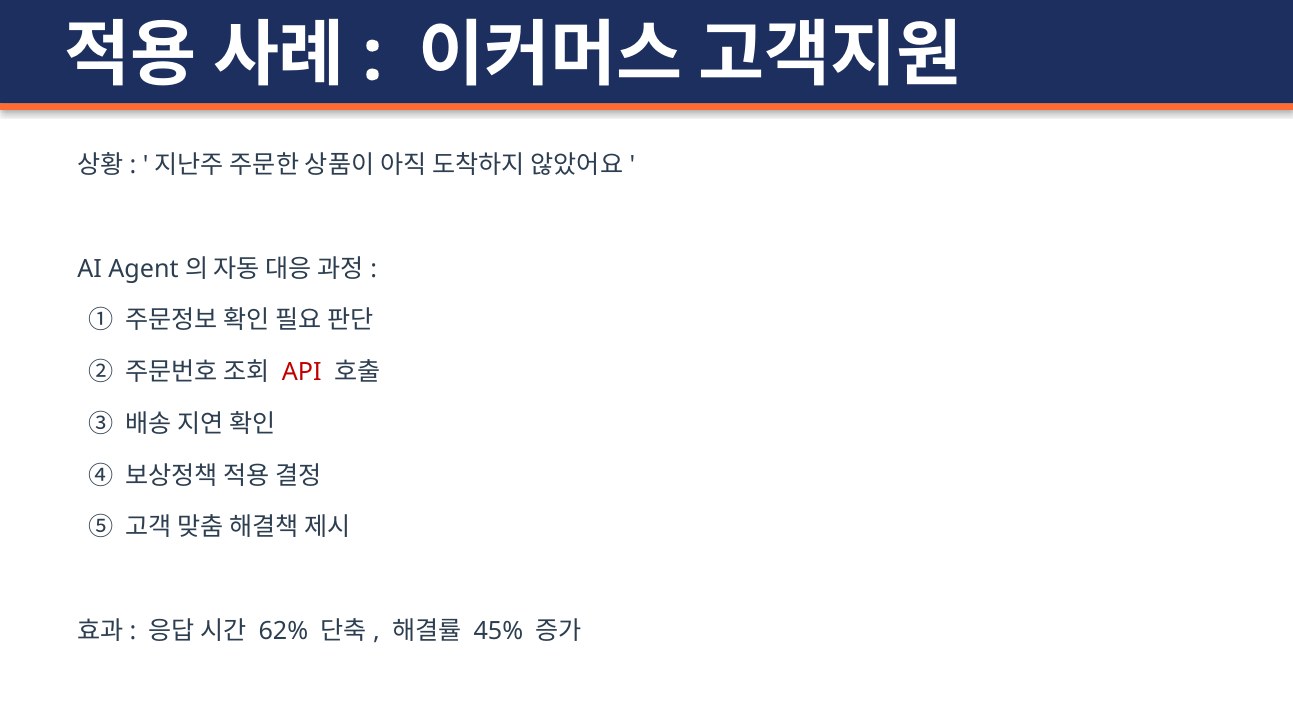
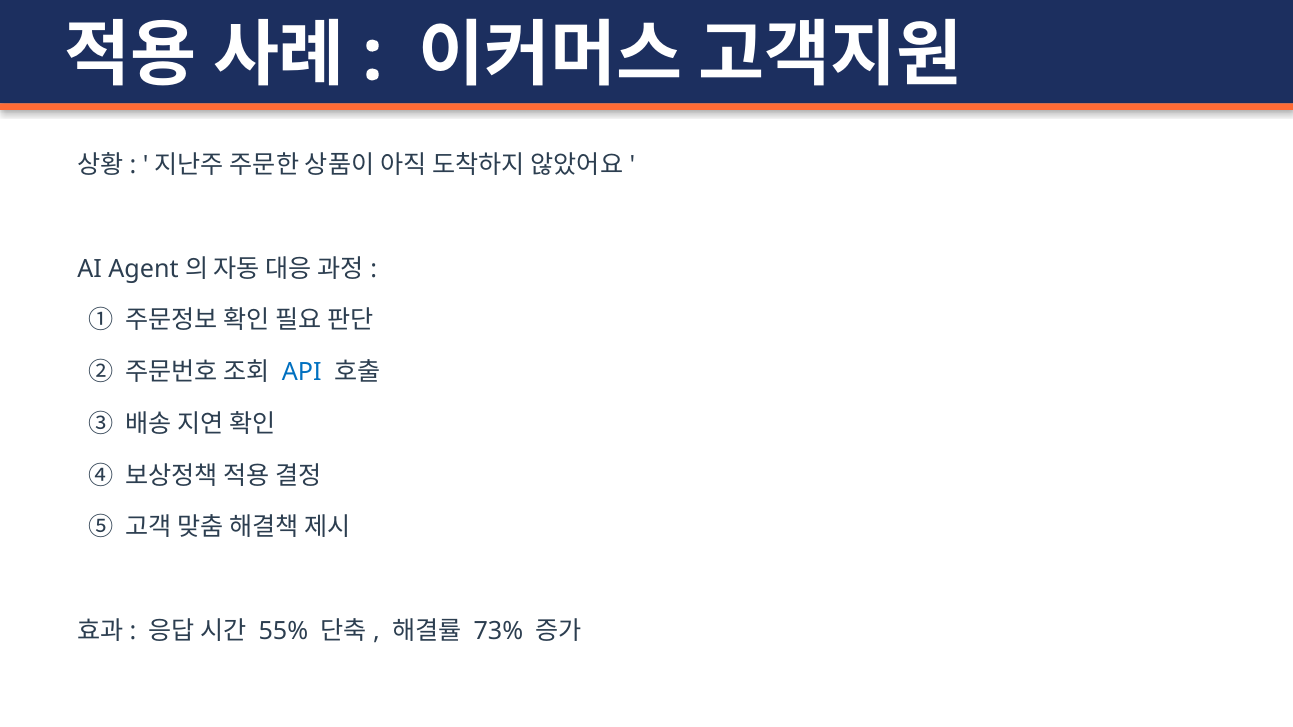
API colour: red -> blue (302, 372)
62%: 62% -> 55% (283, 631)
45%: 45% -> 73% (498, 631)
